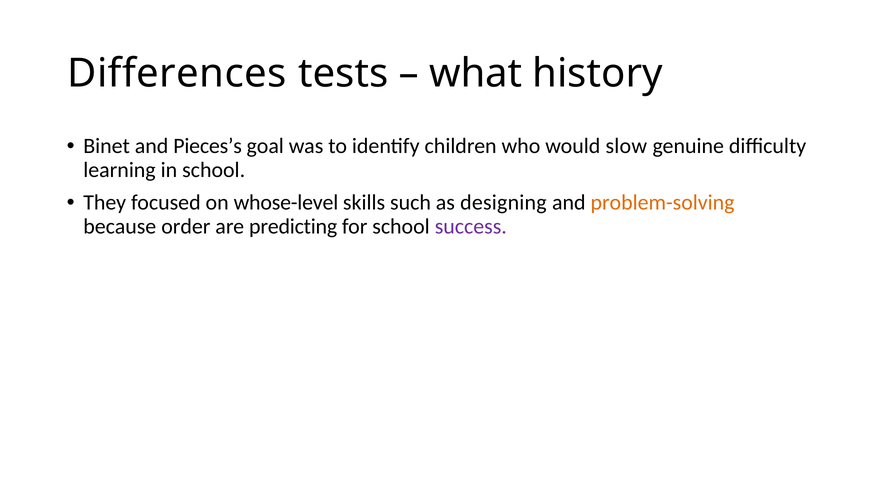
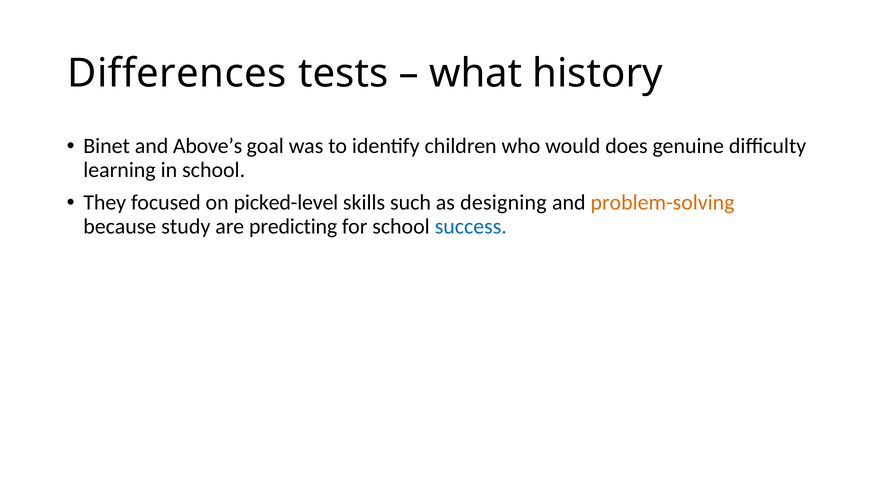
Pieces’s: Pieces’s -> Above’s (208, 146)
slow: slow -> does (626, 146)
whose-level: whose-level -> picked-level (286, 203)
order: order -> study (186, 226)
success colour: purple -> blue (471, 226)
